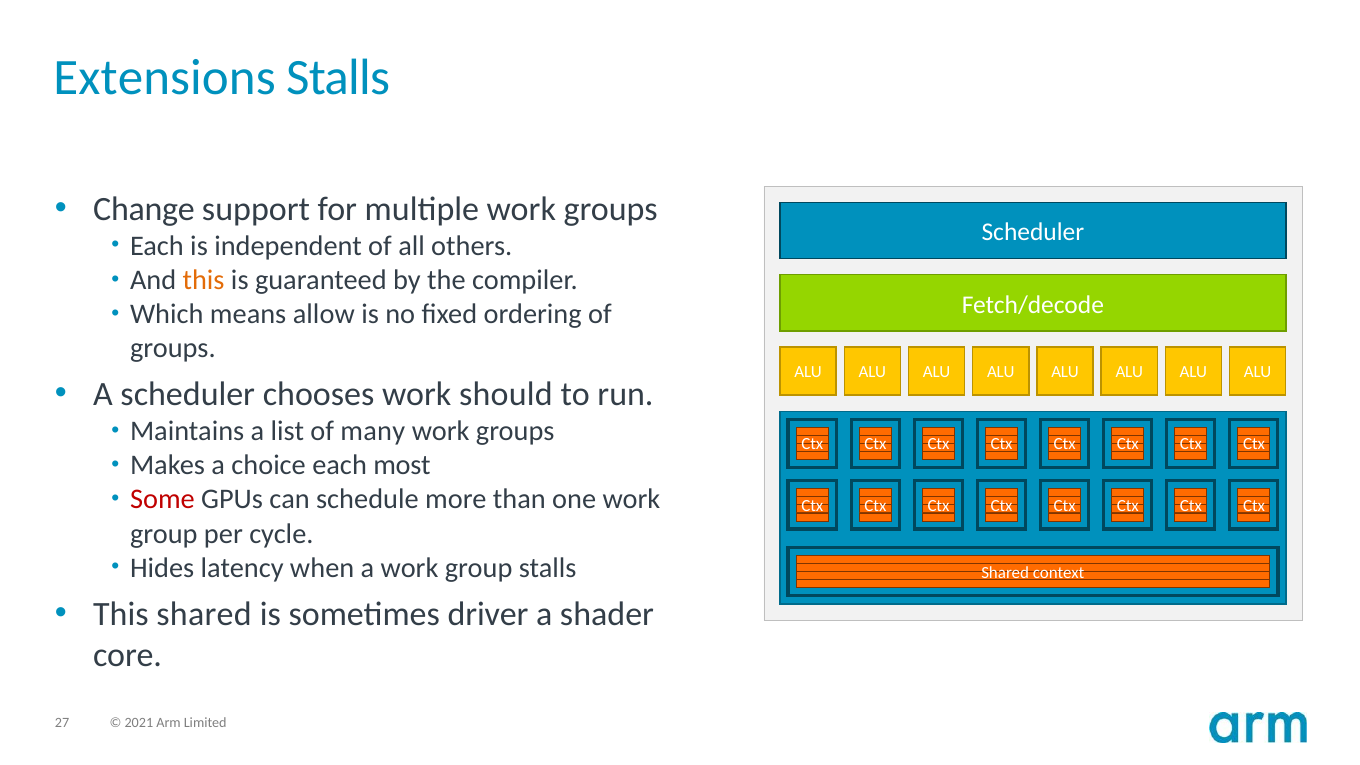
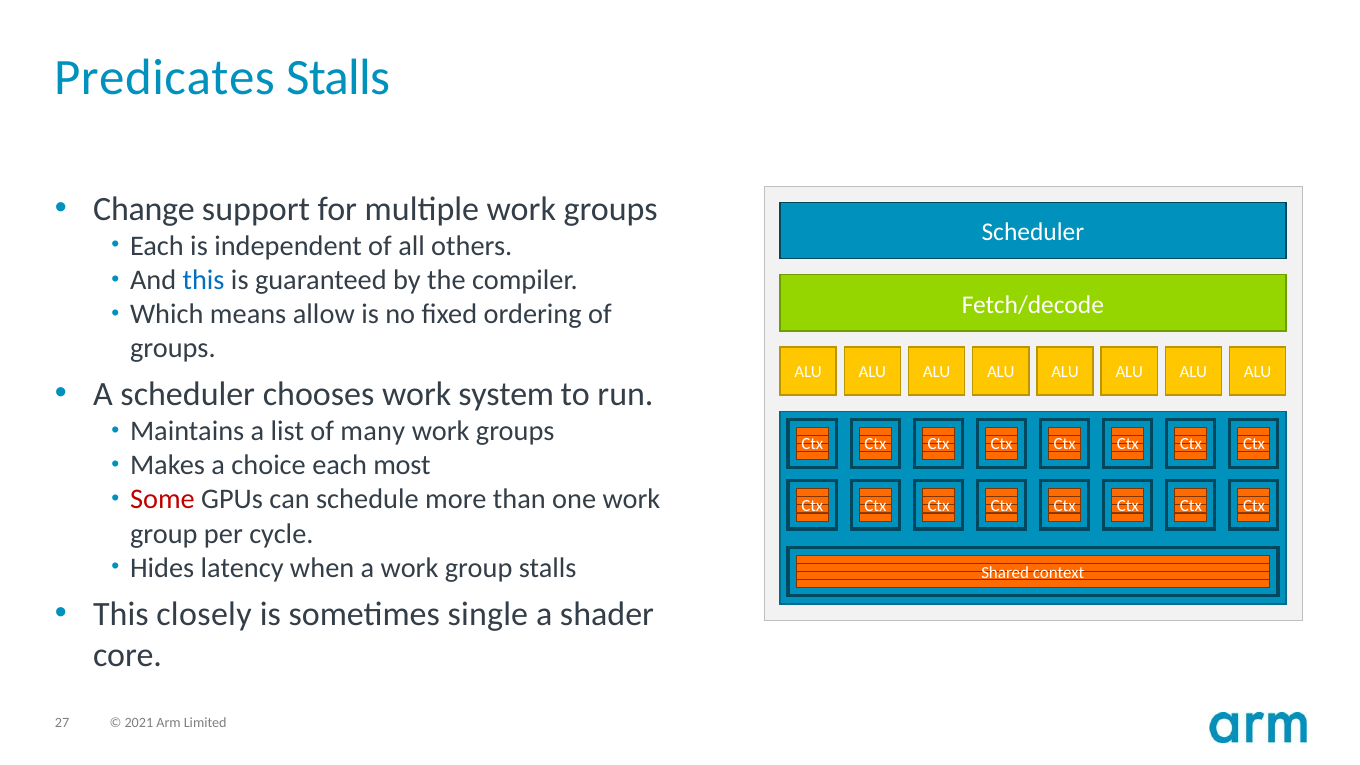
Extensions: Extensions -> Predicates (164, 78)
this colour: orange -> blue (204, 280)
should: should -> system (506, 395)
This shared: shared -> closely (204, 614)
driver: driver -> single (488, 614)
